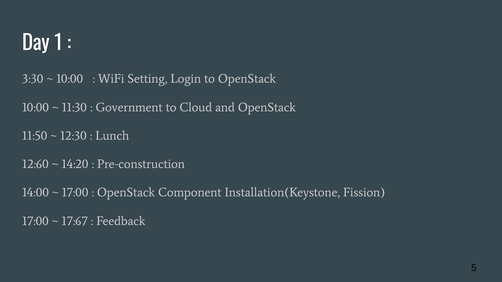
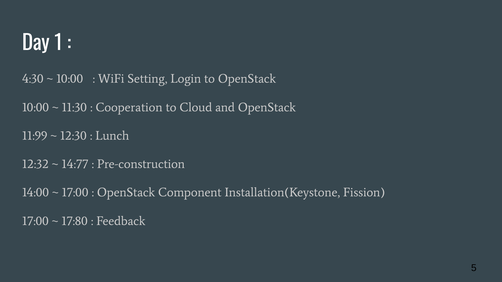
3:30: 3:30 -> 4:30 (33, 79)
Government: Government -> Cooperation (129, 107)
11:50: 11:50 -> 11:99 (35, 136)
12:60: 12:60 -> 12:32 (35, 164)
14:20: 14:20 -> 14:77 (75, 164)
17:67: 17:67 -> 17:80 (75, 221)
